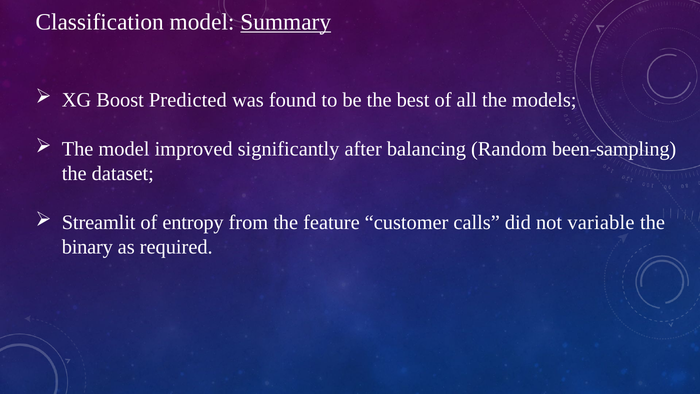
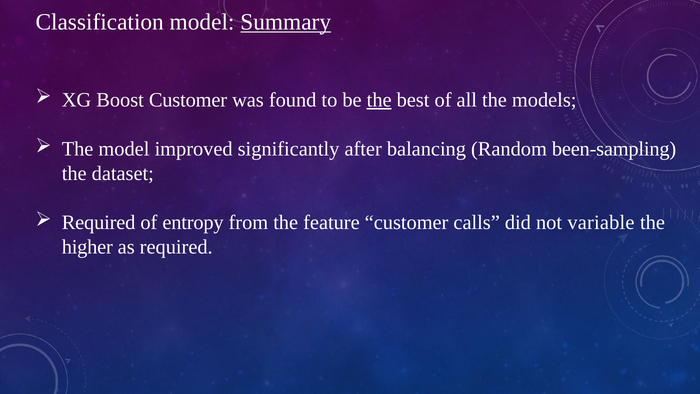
Boost Predicted: Predicted -> Customer (188, 100)
the underline: none -> present (379, 100)
Streamlit: Streamlit -> Required (99, 223)
binary: binary -> higher (87, 247)
